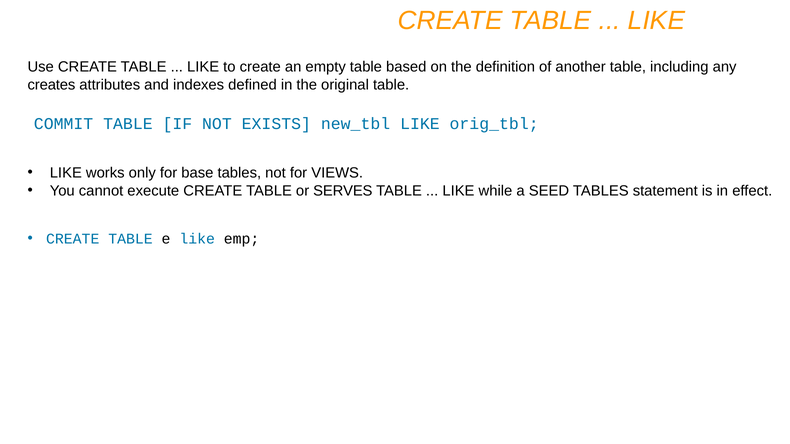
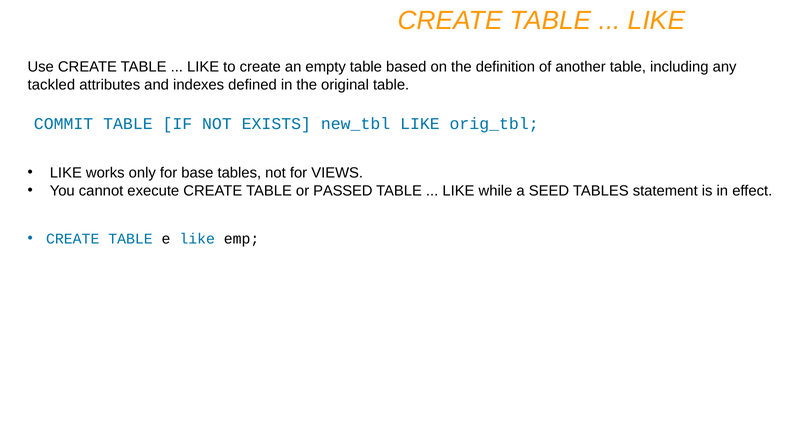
creates: creates -> tackled (51, 85)
SERVES: SERVES -> PASSED (343, 191)
